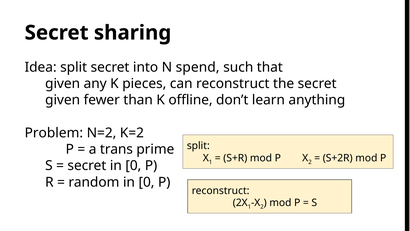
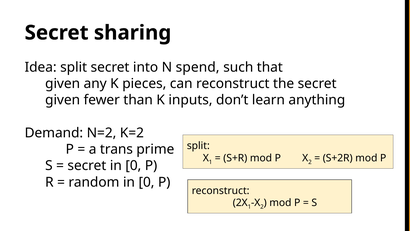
offline: offline -> inputs (190, 100)
Problem: Problem -> Demand (54, 133)
